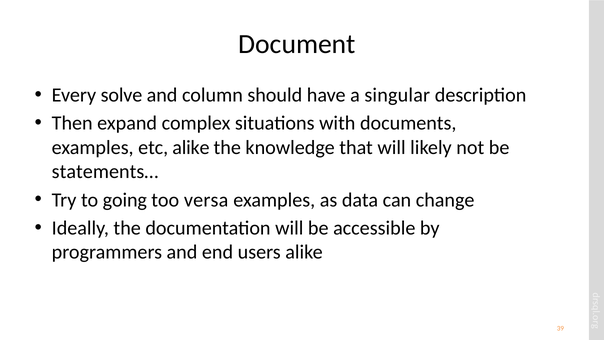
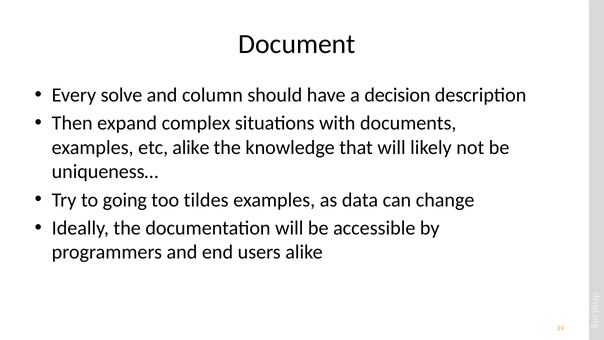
singular: singular -> decision (397, 95)
statements…: statements… -> uniqueness… (105, 172)
versa: versa -> tildes (206, 200)
